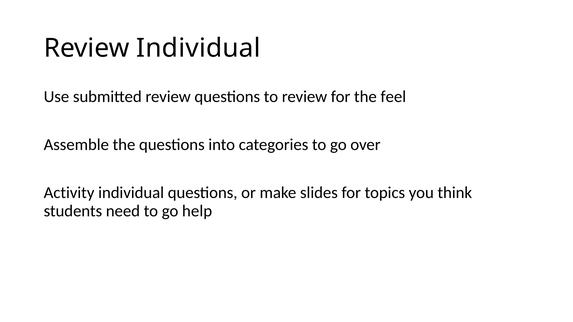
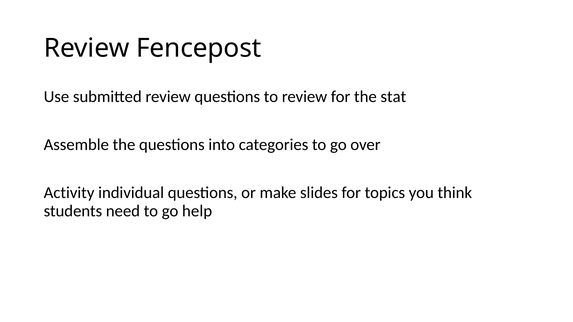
Review Individual: Individual -> Fencepost (199, 48)
feel: feel -> stat (393, 97)
